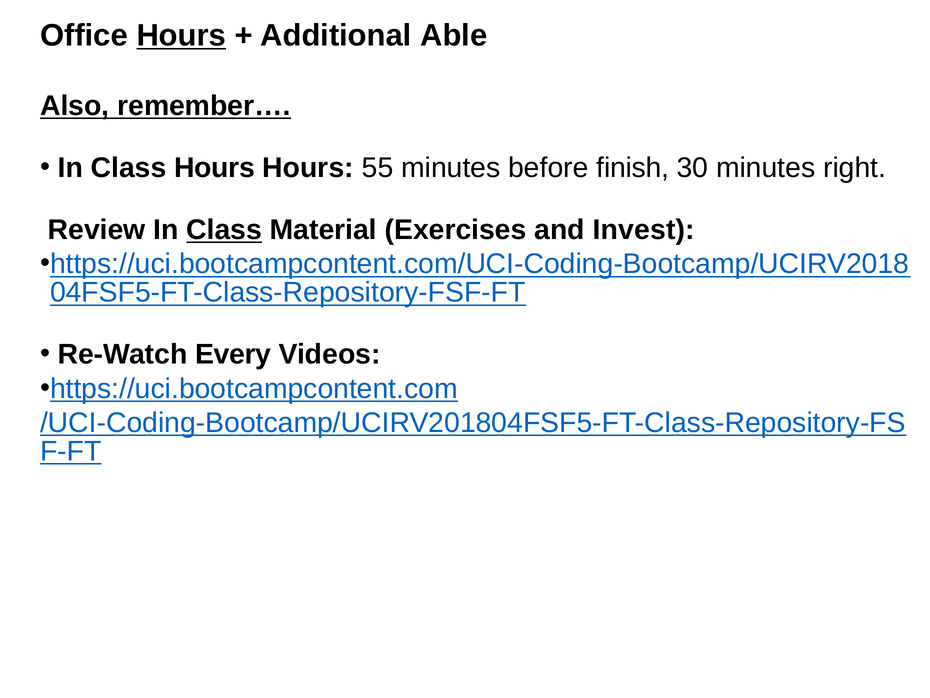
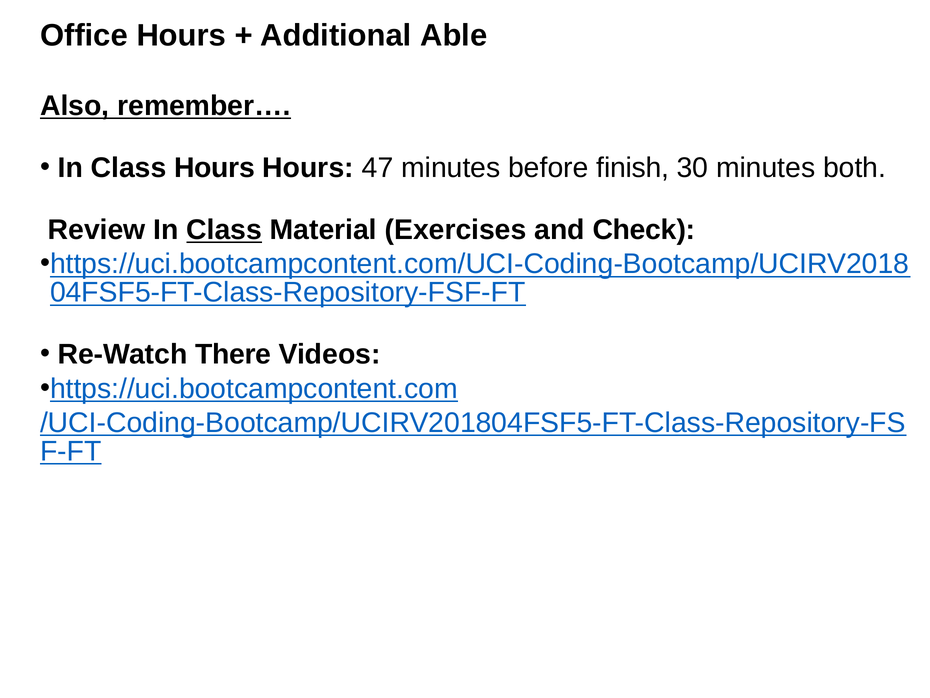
Hours underline: present -> none (181, 35)
55: 55 -> 47 (378, 168)
right: right -> both (855, 168)
Invest: Invest -> Check (644, 230)
Every: Every -> There (233, 354)
